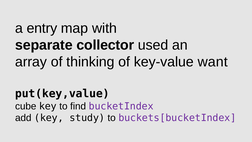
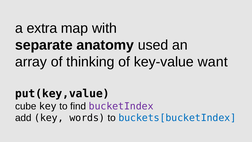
entry: entry -> extra (42, 28)
collector: collector -> anatomy (105, 45)
study: study -> words (87, 118)
buckets[bucketIndex colour: purple -> blue (177, 118)
